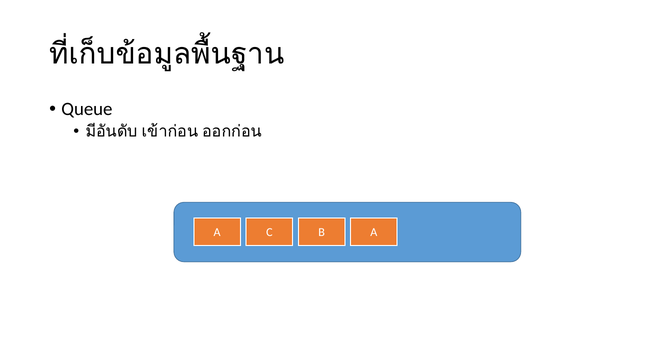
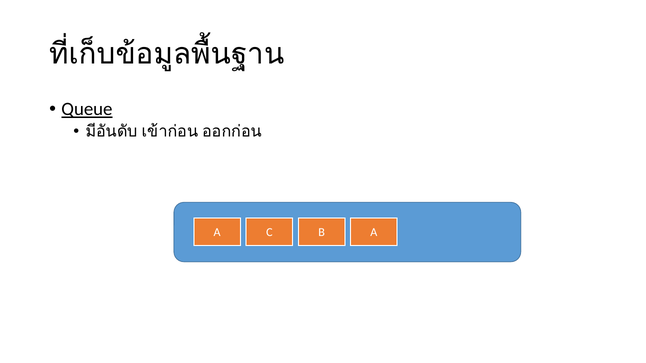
Queue underline: none -> present (87, 109)
